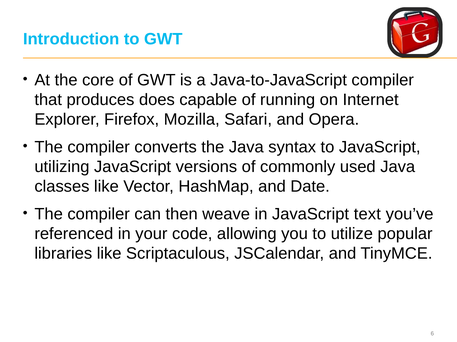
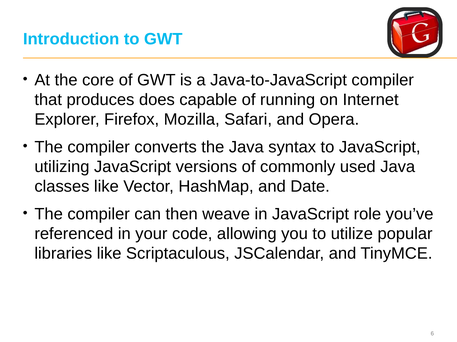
text: text -> role (367, 214)
